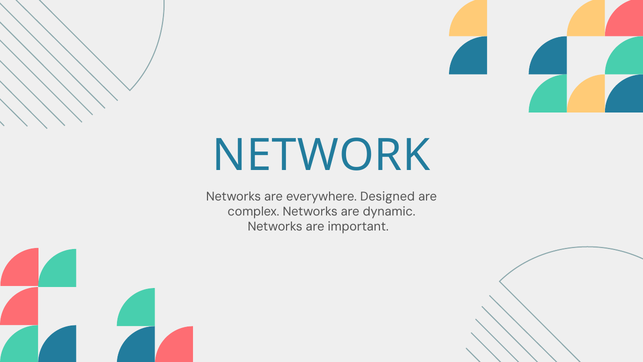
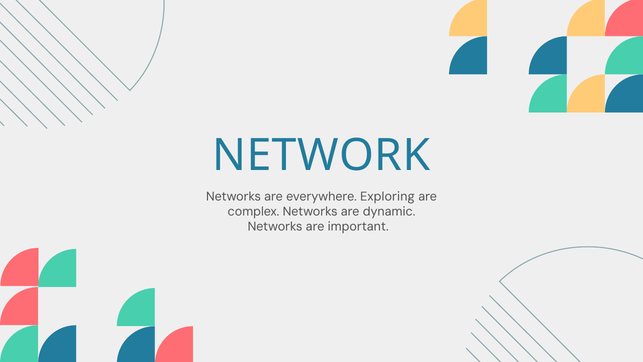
Designed: Designed -> Exploring (387, 196)
